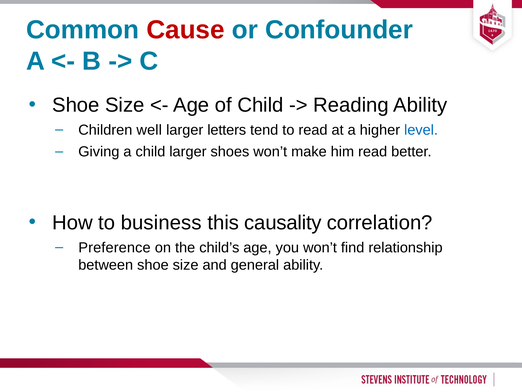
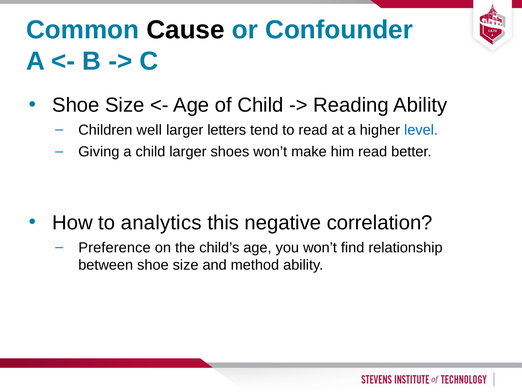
Cause colour: red -> black (185, 30)
business: business -> analytics (161, 222)
causality: causality -> negative (283, 222)
general: general -> method (255, 265)
